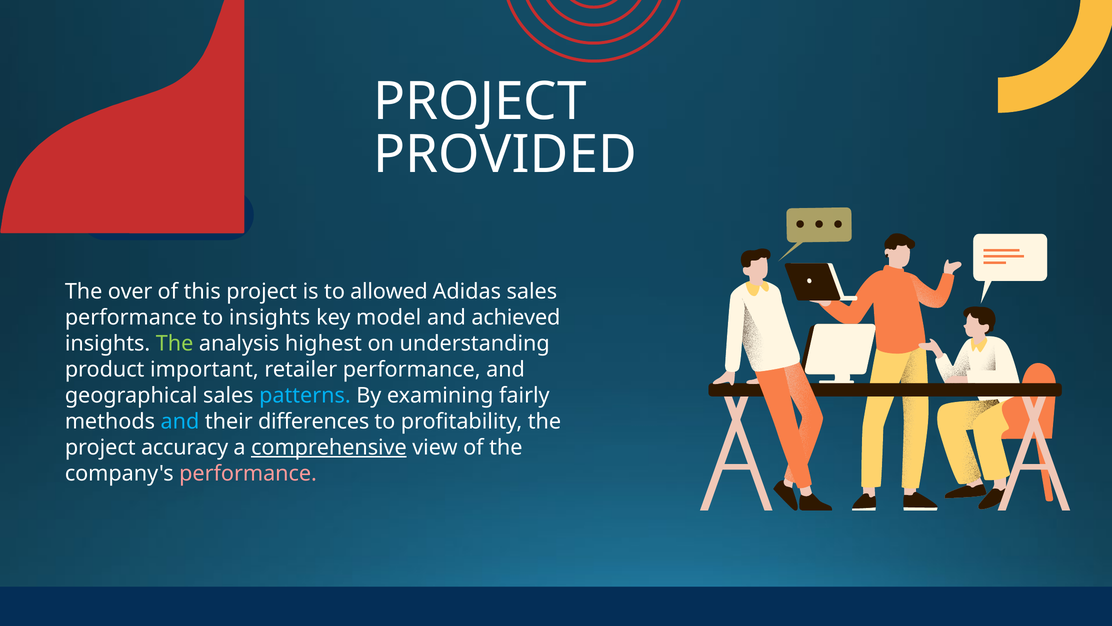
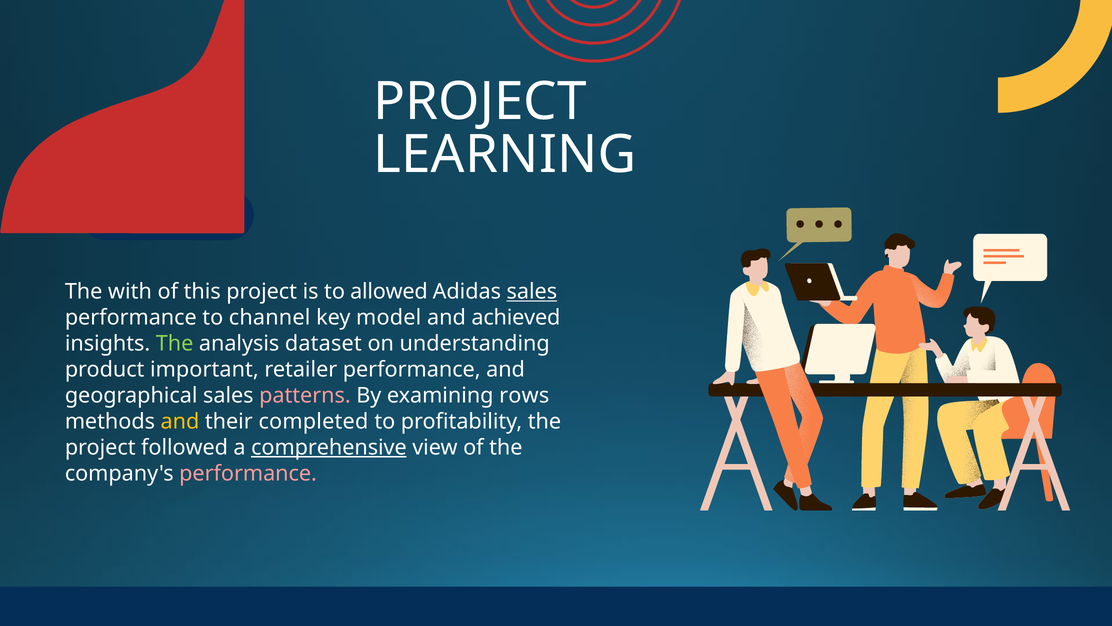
PROVIDED: PROVIDED -> LEARNING (505, 155)
over: over -> with (130, 291)
sales underline: none -> present (532, 291)
to insights: insights -> channel (270, 317)
highest: highest -> dataset (323, 343)
patterns colour: light blue -> pink (305, 395)
fairly: fairly -> rows (524, 395)
and colour: light blue -> yellow (180, 421)
differences: differences -> completed (313, 421)
accuracy: accuracy -> followed (185, 447)
